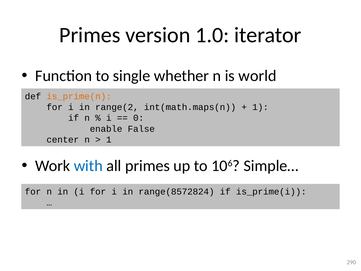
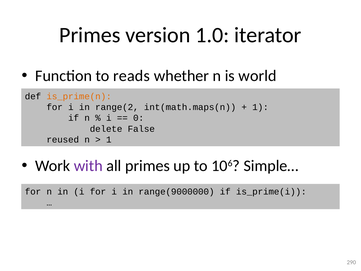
single: single -> reads (132, 76)
enable: enable -> delete (106, 129)
center: center -> reused (63, 140)
with colour: blue -> purple (88, 166)
range(8572824: range(8572824 -> range(9000000 (176, 192)
